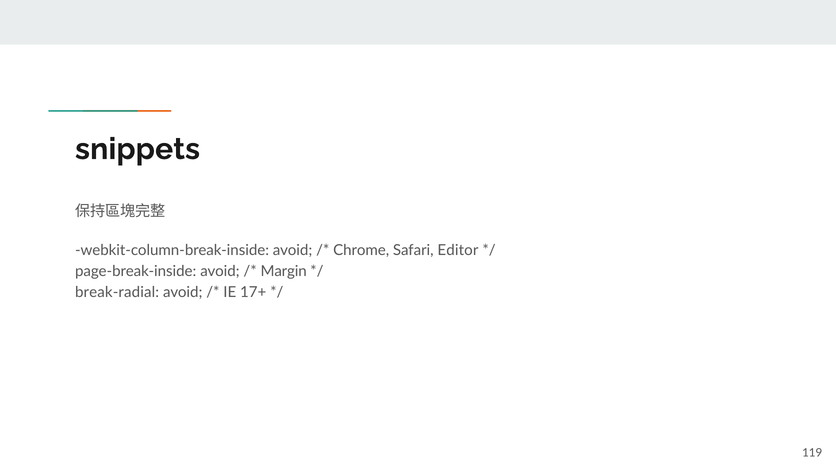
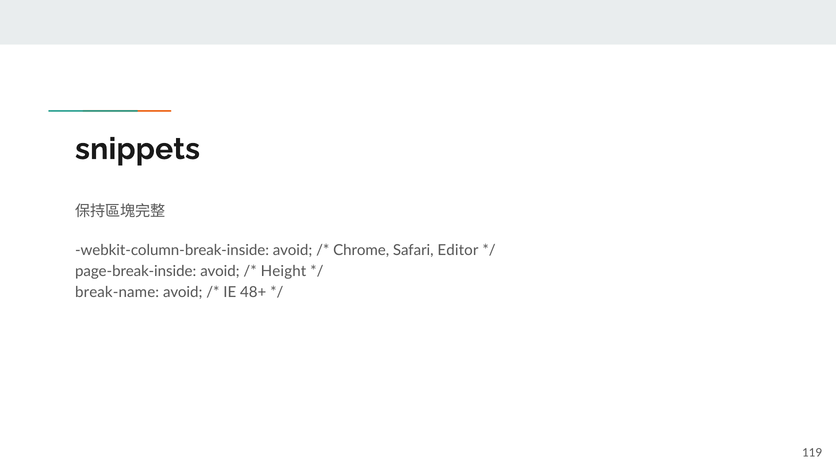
Margin: Margin -> Height (283, 271)
break-radial: break-radial -> break-name (117, 292)
17+: 17+ -> 48+ (253, 292)
